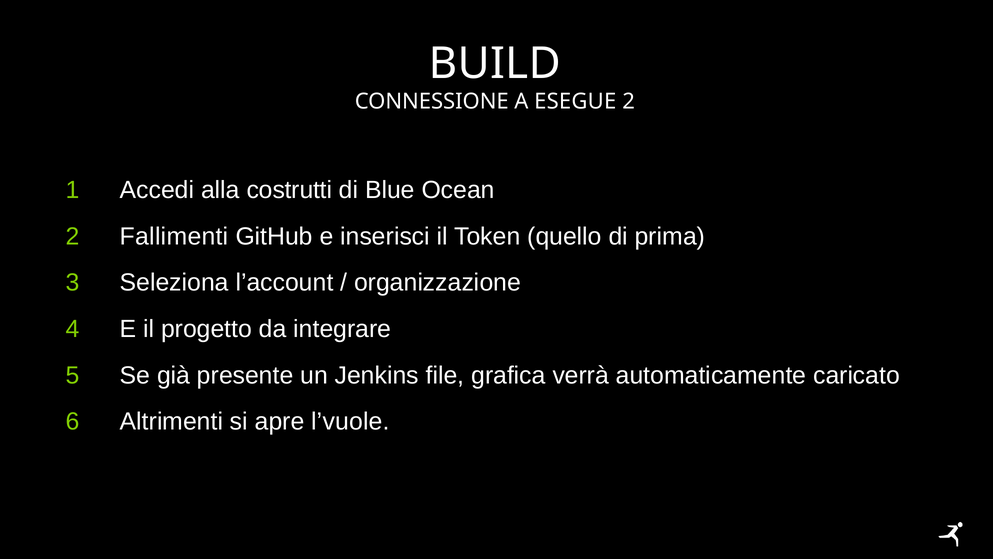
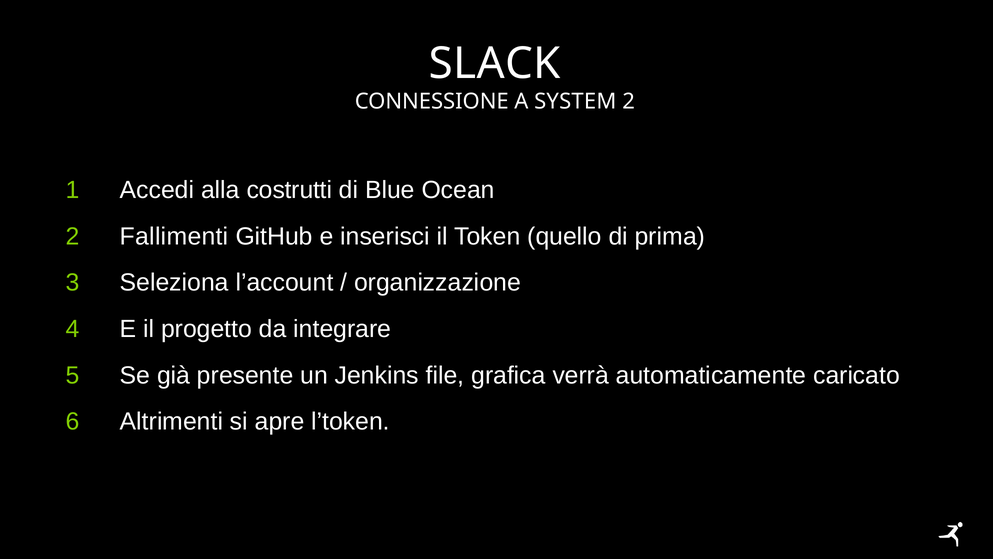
BUILD: BUILD -> SLACK (495, 64)
ESEGUE: ESEGUE -> SYSTEM (575, 101)
l’vuole: l’vuole -> l’token (351, 421)
